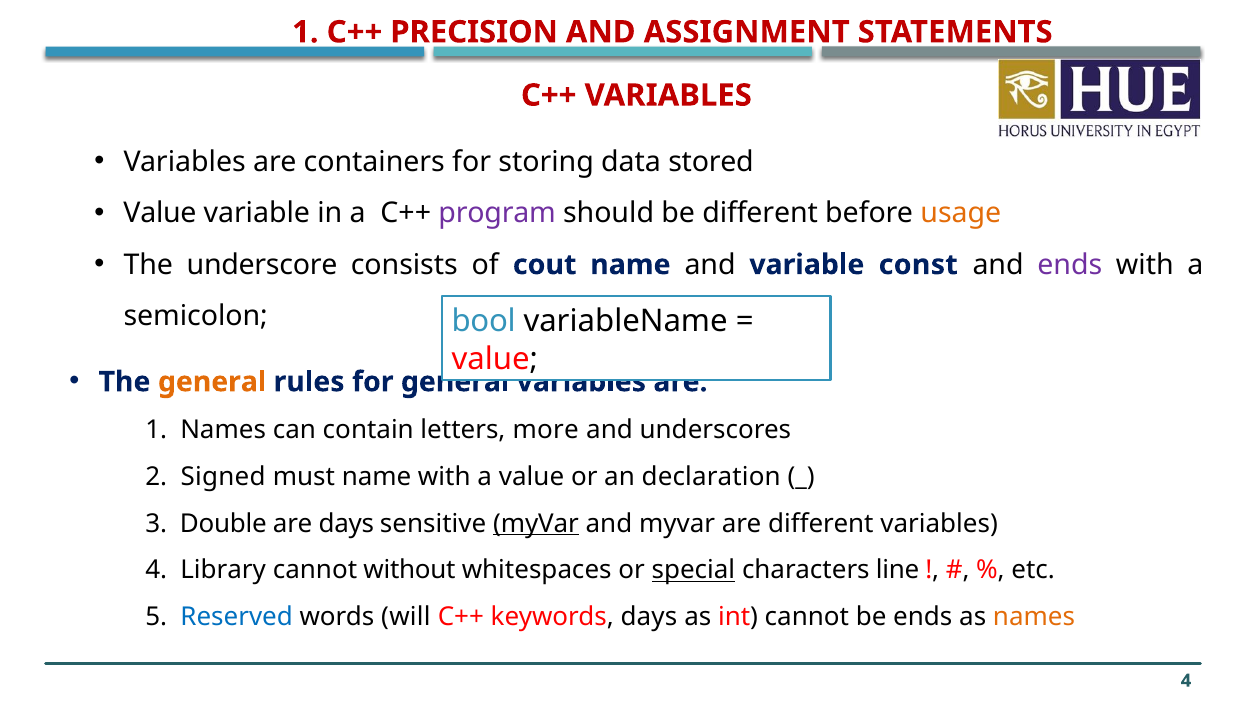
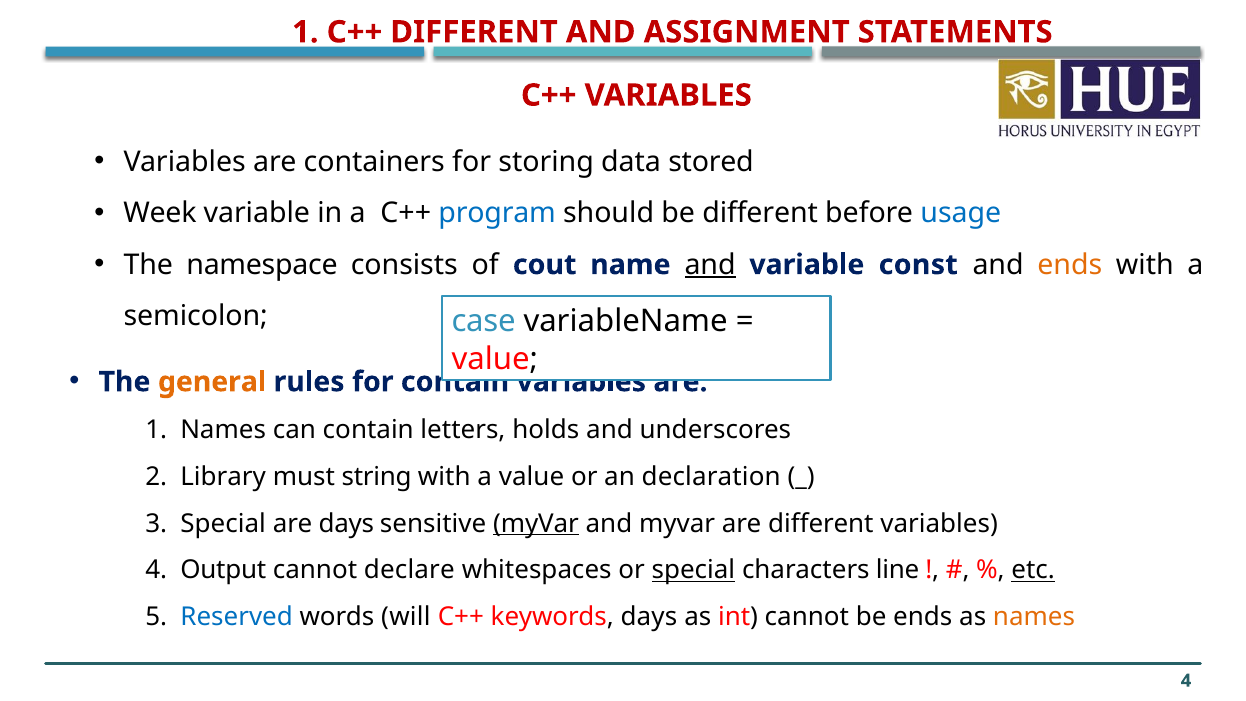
C++ PRECISION: PRECISION -> DIFFERENT (474, 32)
Value: Value -> Week (160, 213)
program colour: purple -> blue (497, 213)
usage colour: orange -> blue (961, 213)
underscore: underscore -> namespace (262, 265)
and underline: none -> present (710, 265)
ends colour: purple -> orange (1070, 265)
bool: bool -> case (484, 322)
for general: general -> contain (455, 382)
more: more -> holds (546, 430)
Signed: Signed -> Library (223, 477)
must name: name -> string (377, 477)
Double: Double -> Special (223, 523)
Library: Library -> Output (223, 570)
without: without -> declare (409, 570)
etc underline: none -> present (1033, 570)
